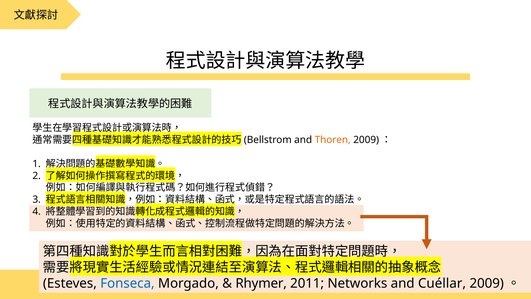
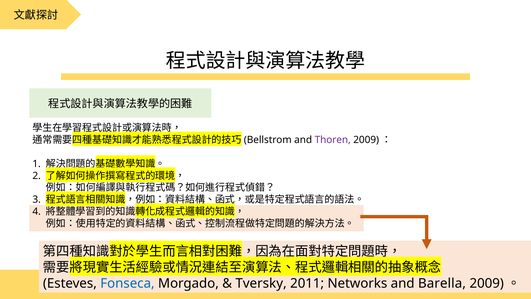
Thoren colour: orange -> purple (333, 140)
Rhymer: Rhymer -> Tversky (261, 283)
Cuéllar: Cuéllar -> Barella (442, 283)
